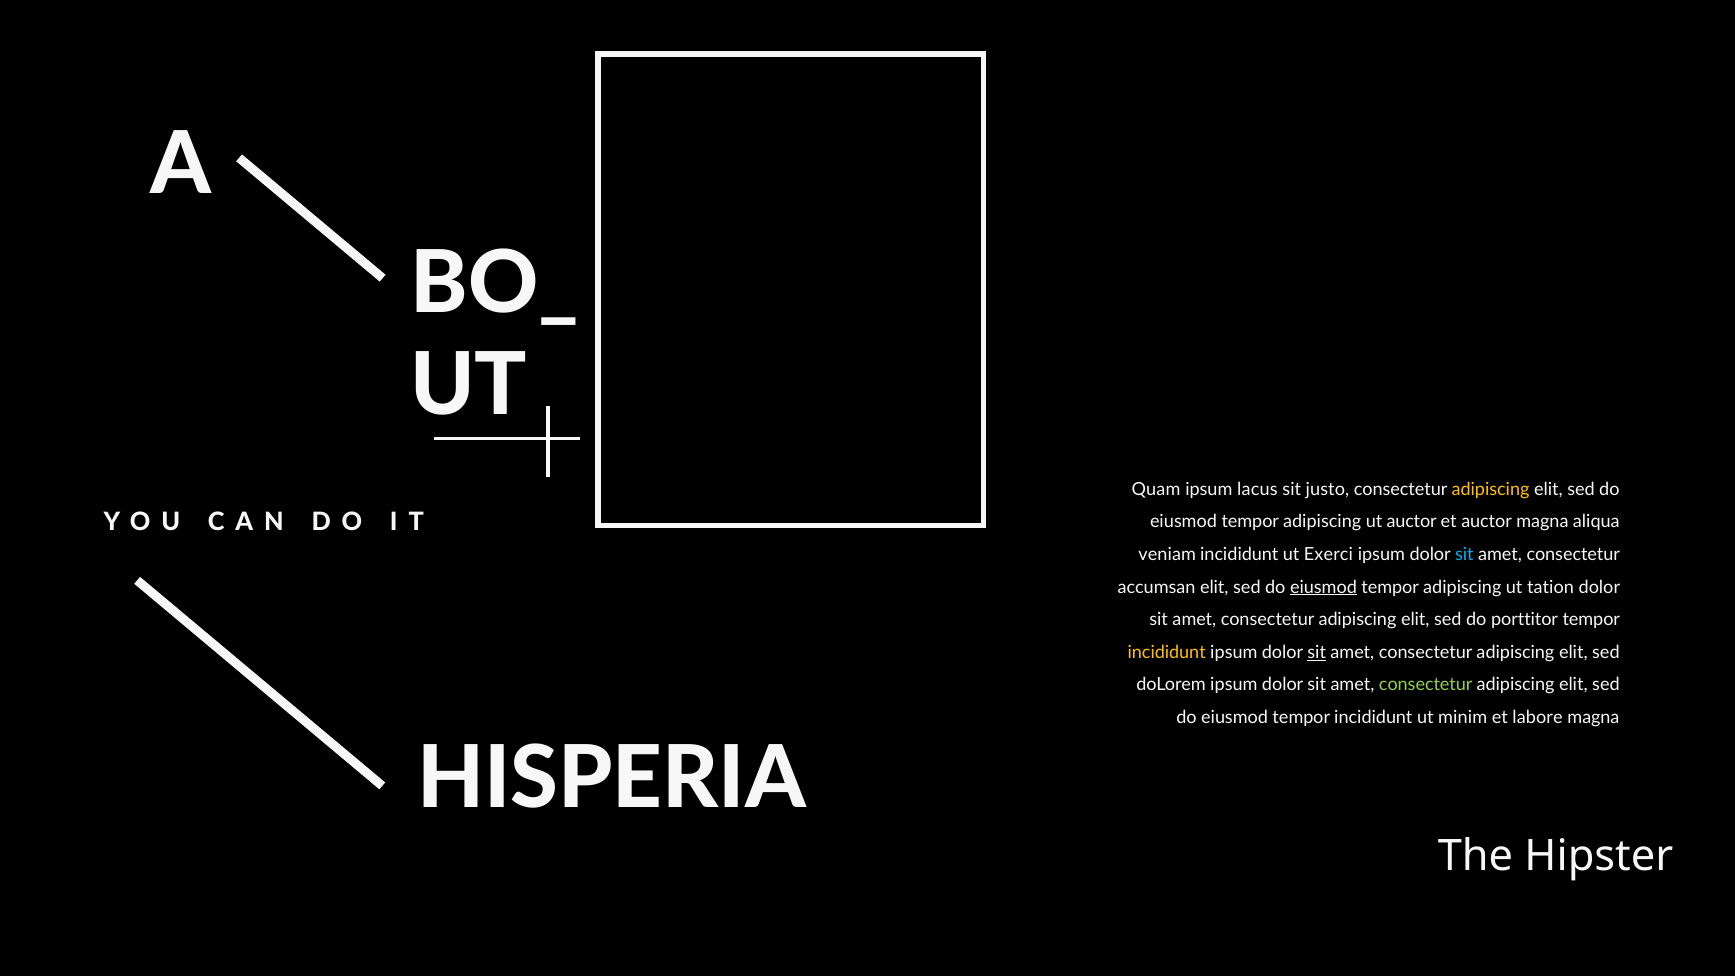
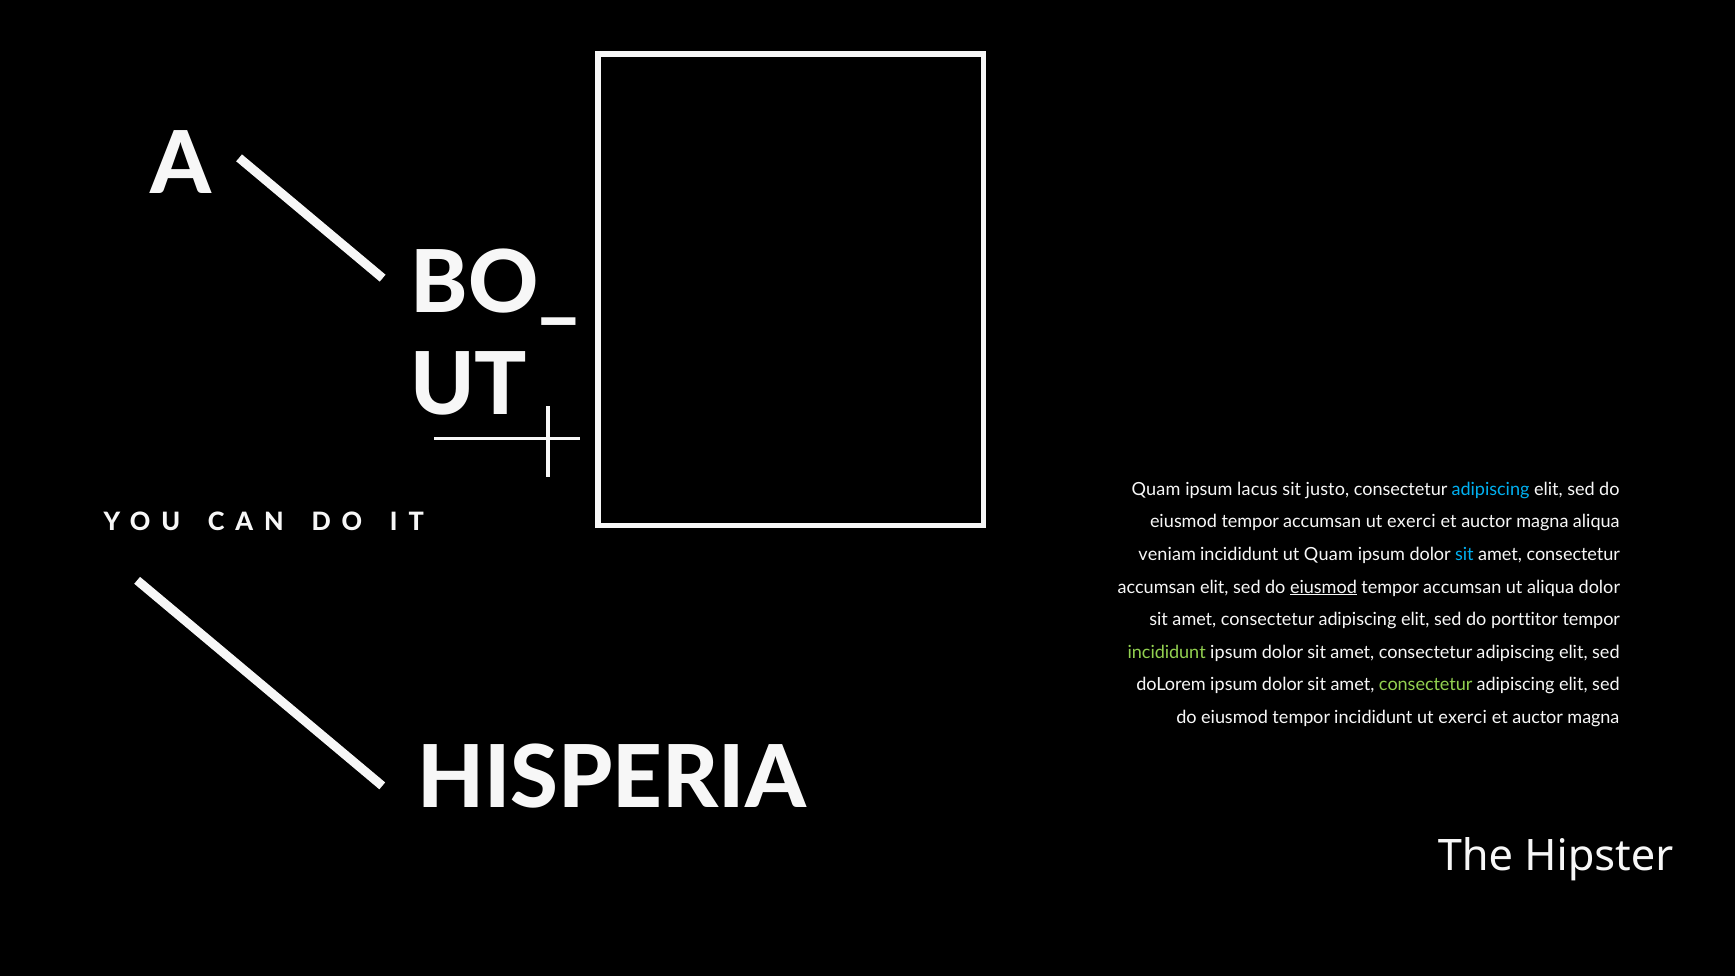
adipiscing colour: yellow -> light blue (1491, 489)
adipiscing: adipiscing -> accumsan (1322, 522)
auctor: auctor -> exerci (1411, 522)
incididunt ut Exerci: Exerci -> Quam (1328, 554)
adipiscing: adipiscing -> accumsan (1462, 587)
ut tation: tation -> aliqua (1551, 587)
incididunt colour: yellow -> light green (1167, 652)
sit underline: present -> none (1317, 652)
incididunt ut minim: minim -> exerci (1463, 717)
labore: labore -> auctor (1538, 717)
